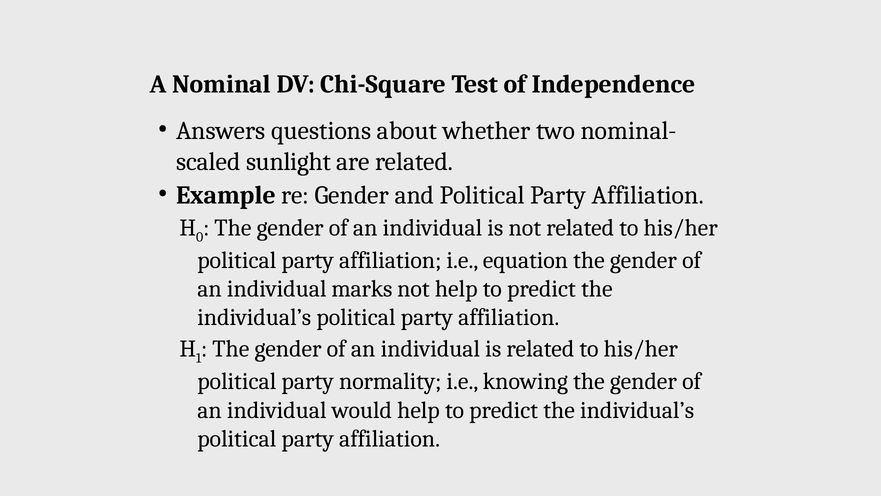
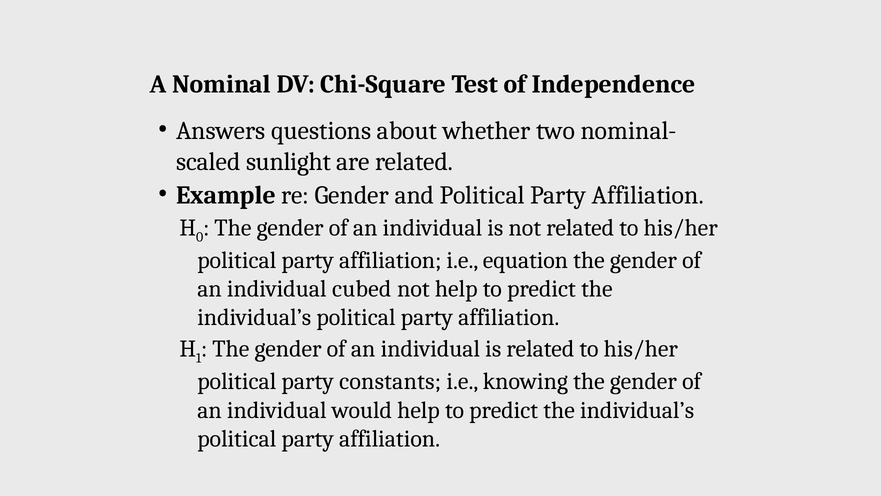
marks: marks -> cubed (362, 289)
normality: normality -> constants (390, 381)
